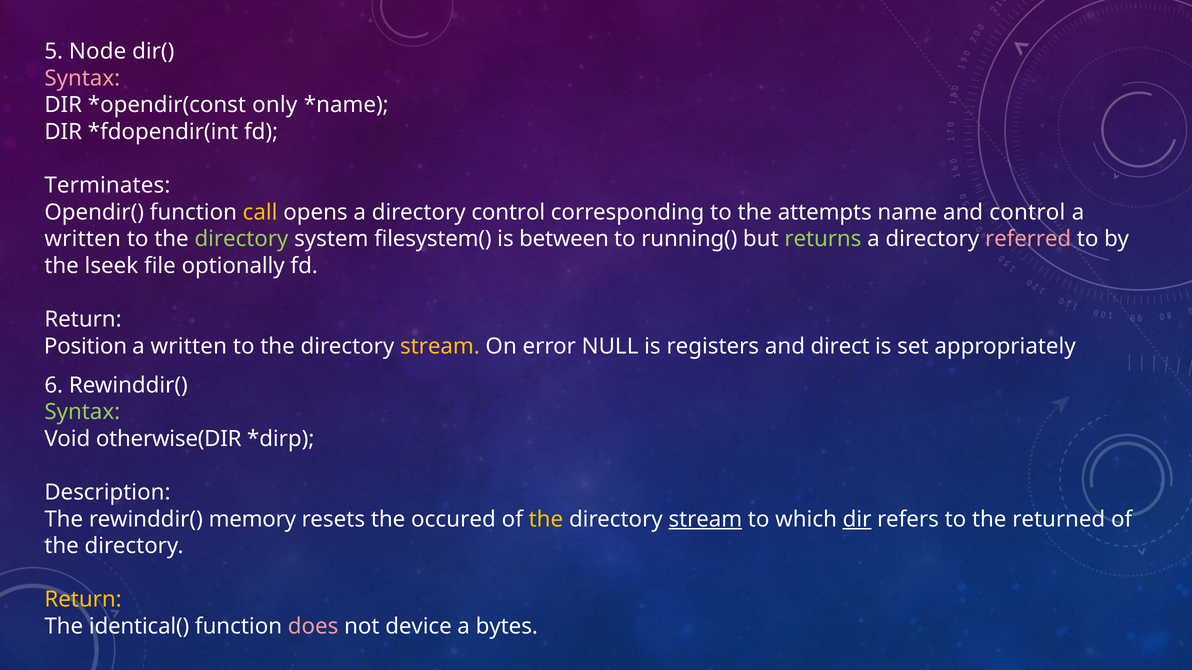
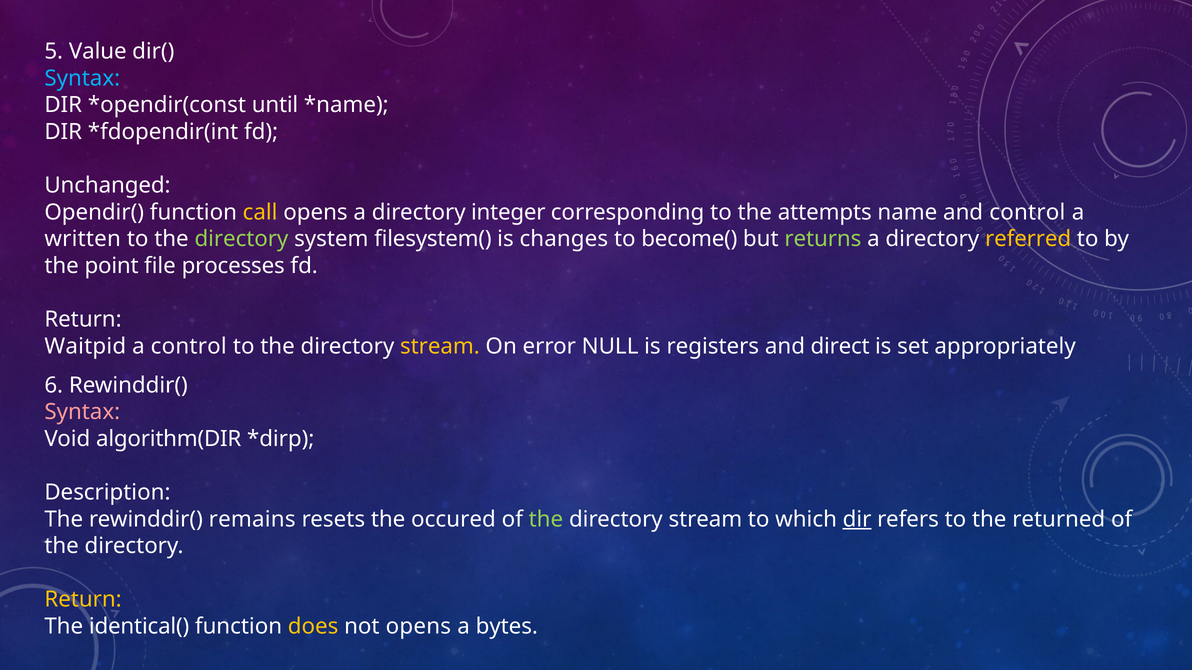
Node: Node -> Value (98, 51)
Syntax colour: pink -> light blue (82, 78)
only: only -> until (275, 105)
Terminates: Terminates -> Unchanged (107, 186)
directory control: control -> integer (508, 212)
between: between -> changes (564, 239)
running(: running( -> become( (689, 239)
referred colour: pink -> yellow (1028, 239)
lseek: lseek -> point (112, 266)
optionally: optionally -> processes (233, 266)
Position: Position -> Waitpid (85, 346)
written: written -> control (189, 346)
Syntax colour: light green -> pink (82, 412)
otherwise(DIR: otherwise(DIR -> algorithm(DIR (169, 439)
memory: memory -> remains (252, 520)
the colour: yellow -> light green (546, 520)
stream underline: present -> none (705, 520)
does colour: pink -> yellow (313, 627)
not device: device -> opens (418, 627)
